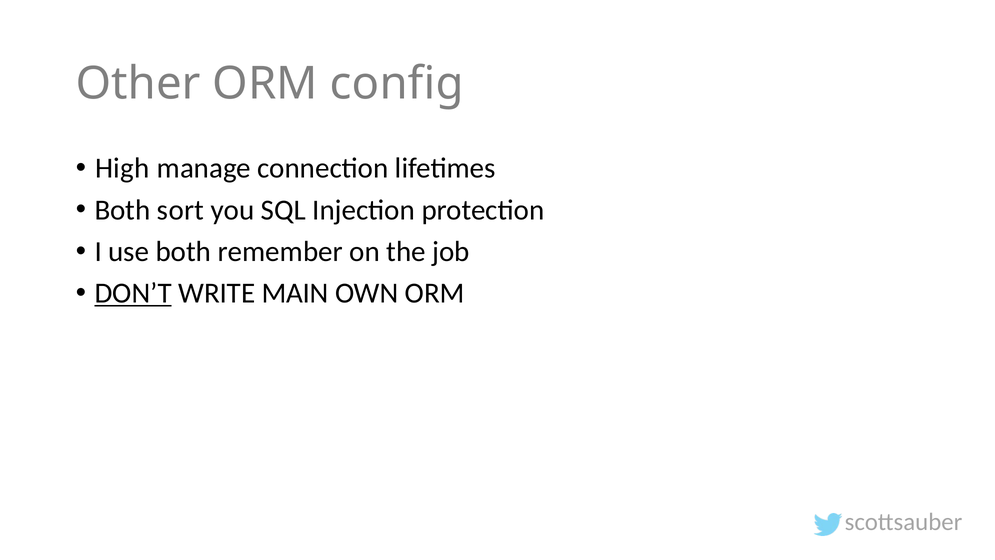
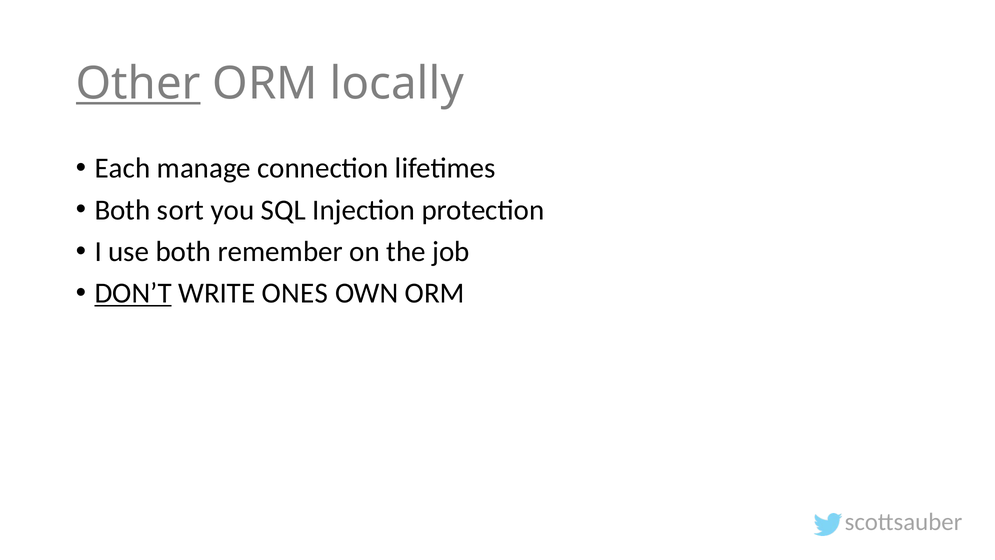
Other underline: none -> present (138, 84)
config: config -> locally (397, 84)
High: High -> Each (122, 168)
MAIN: MAIN -> ONES (295, 293)
